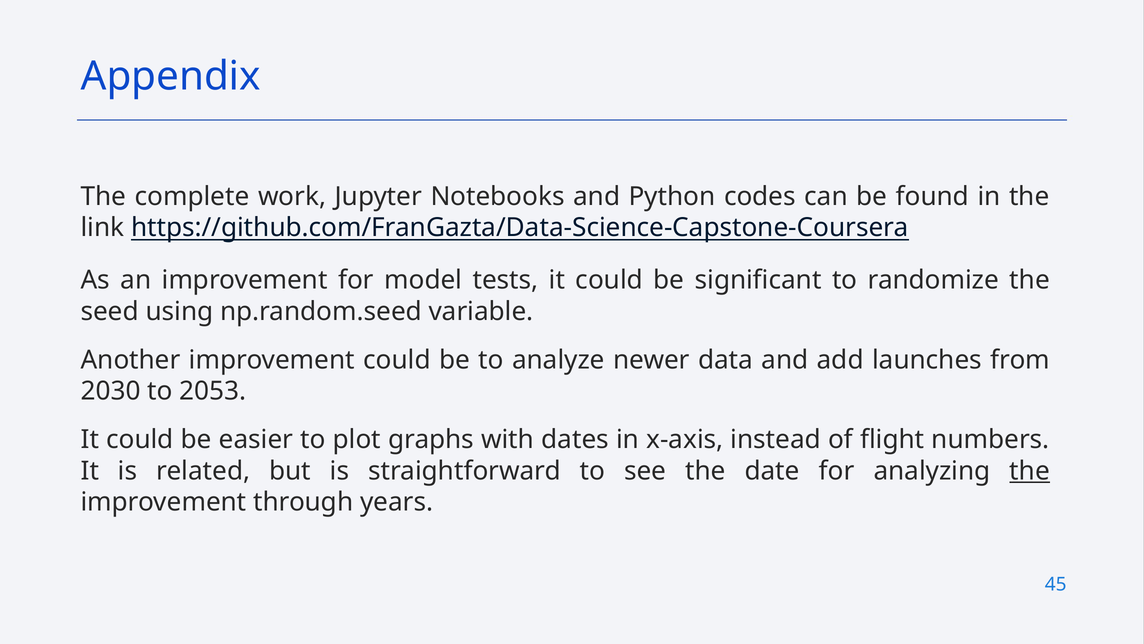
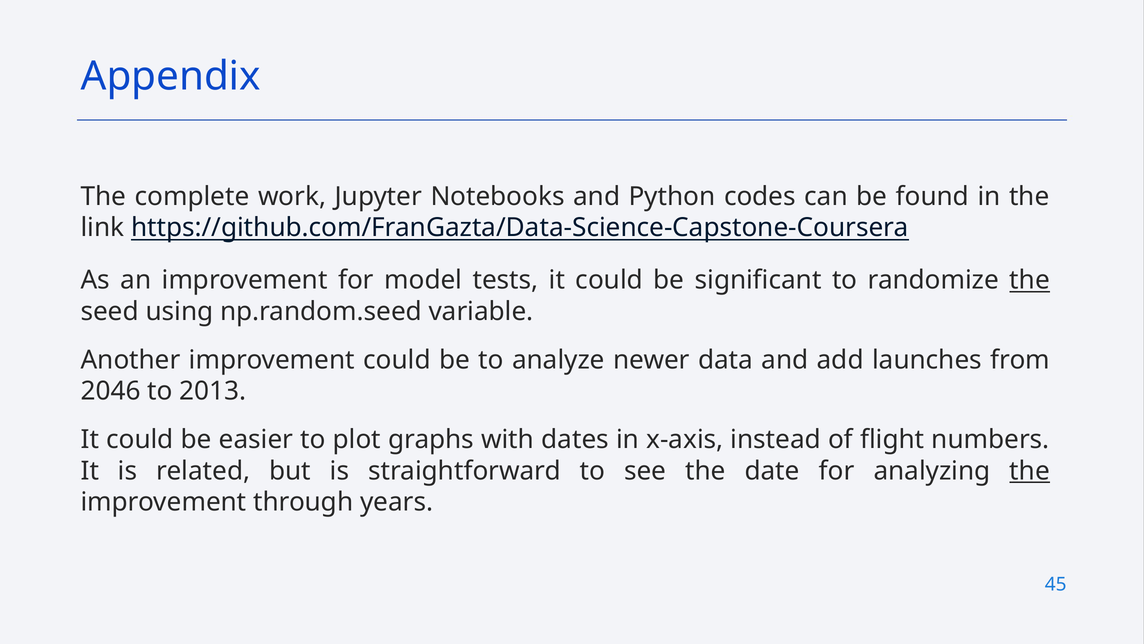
the underline: none -> present (1030, 280)
2030: 2030 -> 2046 (111, 391)
2053: 2053 -> 2013 (213, 391)
